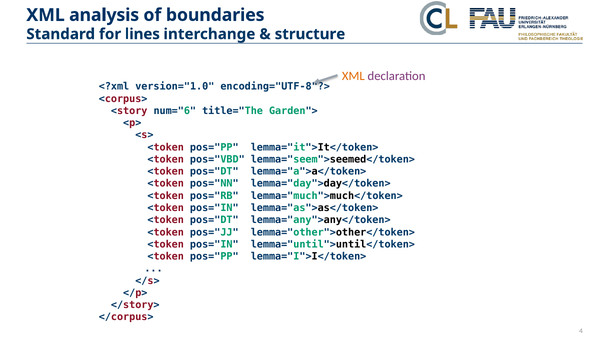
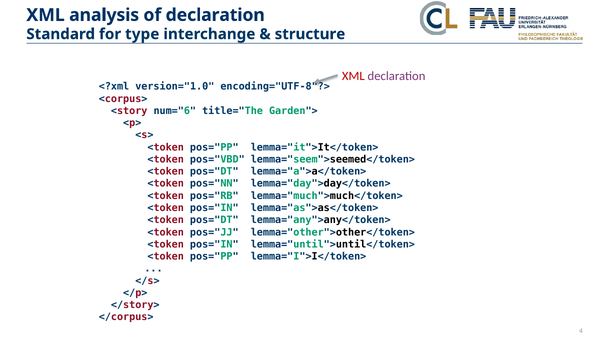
of boundaries: boundaries -> declaration (215, 15)
lines: lines -> type (142, 34)
XML colour: orange -> red (353, 76)
